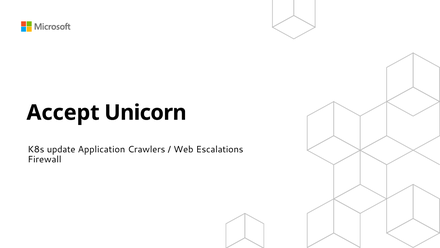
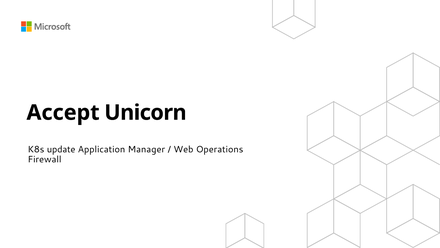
Crawlers: Crawlers -> Manager (146, 149)
Escalations: Escalations -> Operations (220, 149)
